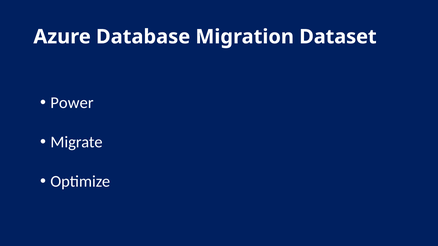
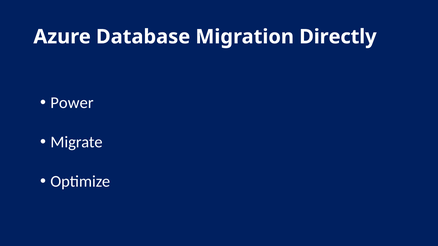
Dataset: Dataset -> Directly (338, 37)
